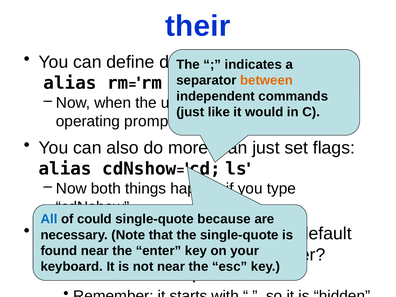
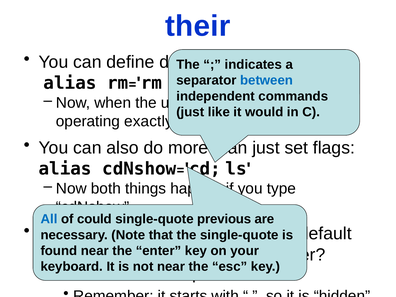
between colour: orange -> blue (267, 80)
prompt: prompt -> exactly (149, 121)
because: because -> previous (224, 219)
